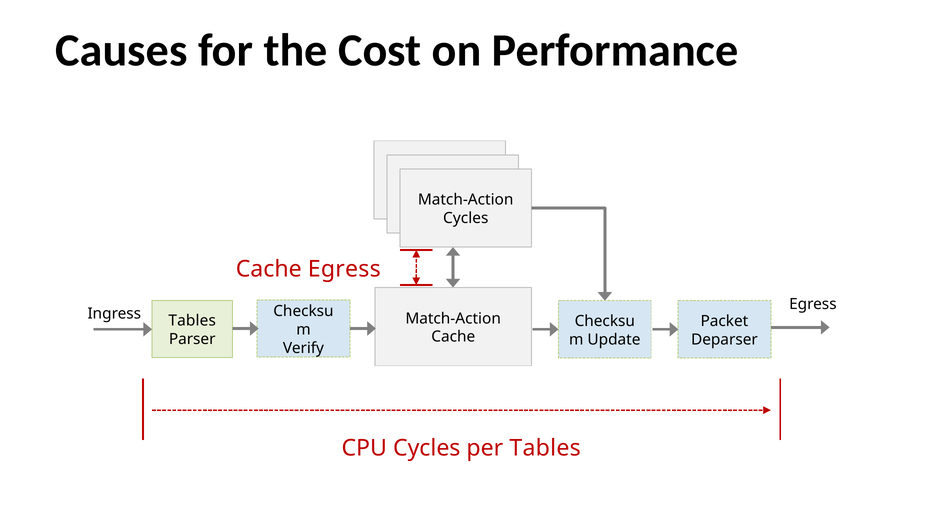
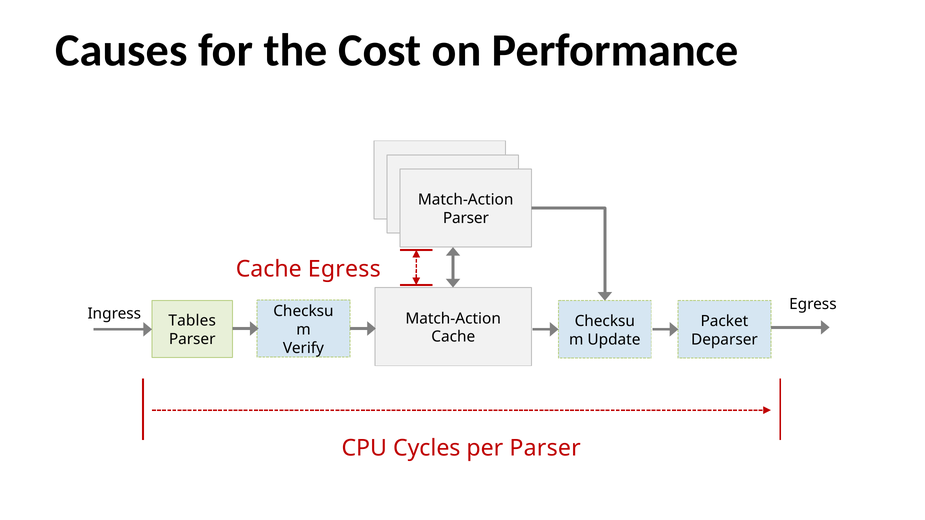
Cycles: Cycles -> Parser (466, 218)
per Tables: Tables -> Parser (545, 448)
